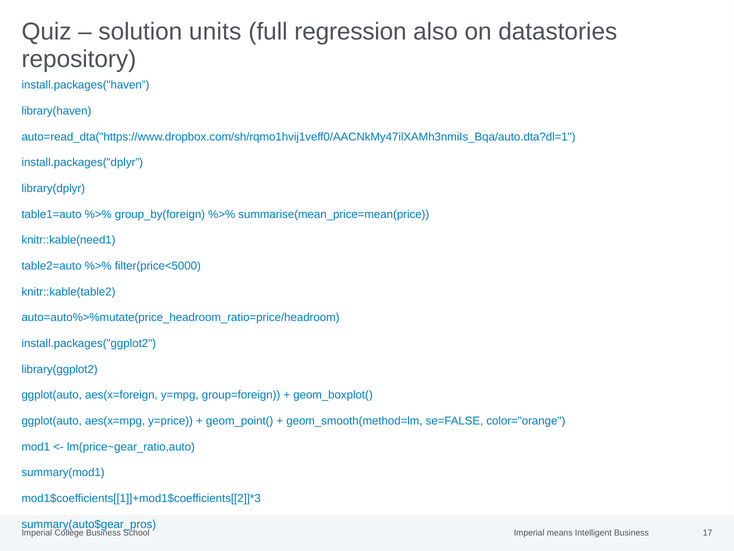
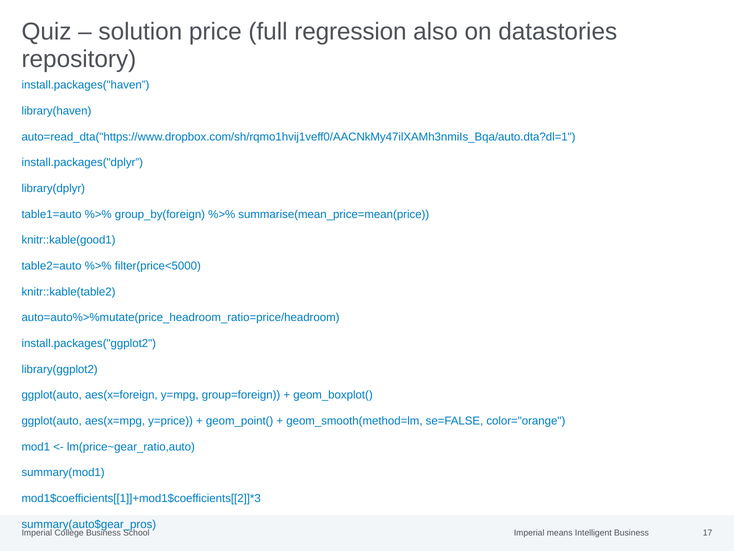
units: units -> price (215, 32)
knitr::kable(need1: knitr::kable(need1 -> knitr::kable(good1 (69, 240)
